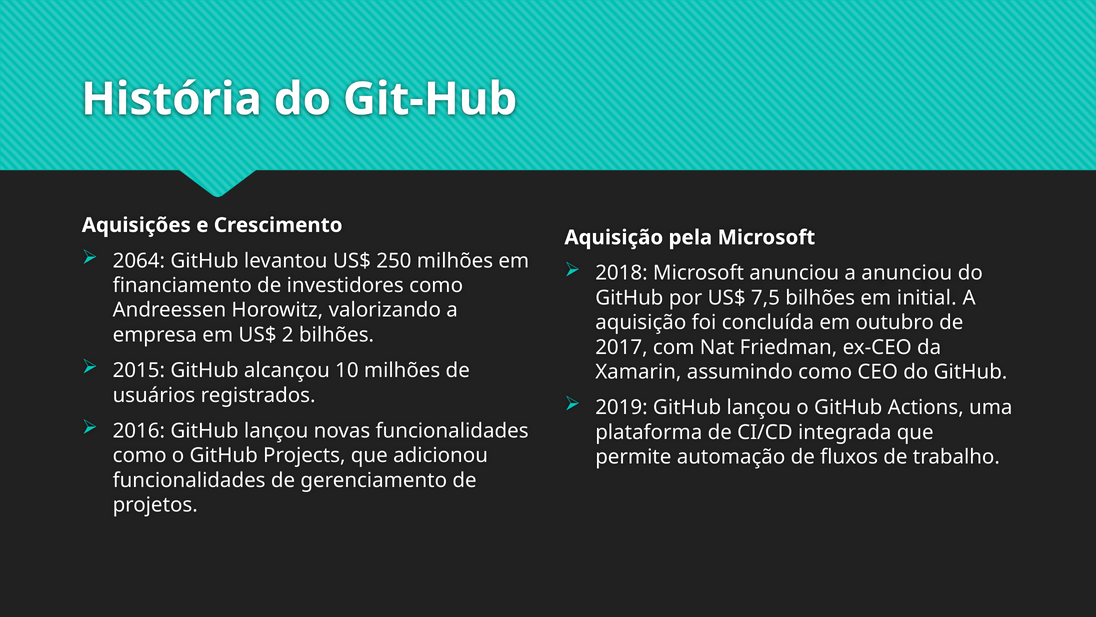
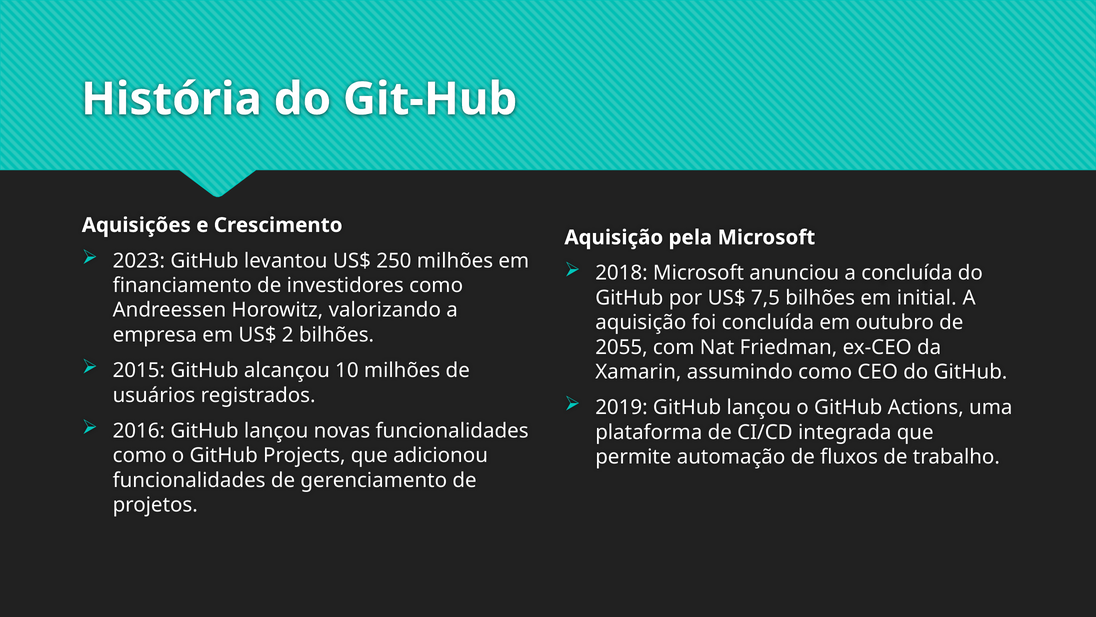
2064: 2064 -> 2023 (139, 261)
a anunciou: anunciou -> concluída (907, 273)
2017: 2017 -> 2055 (621, 347)
